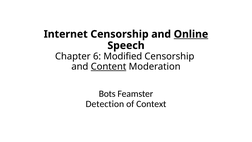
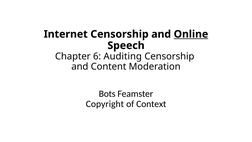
Modified: Modified -> Auditing (123, 56)
Content underline: present -> none (109, 66)
Detection: Detection -> Copyright (105, 104)
